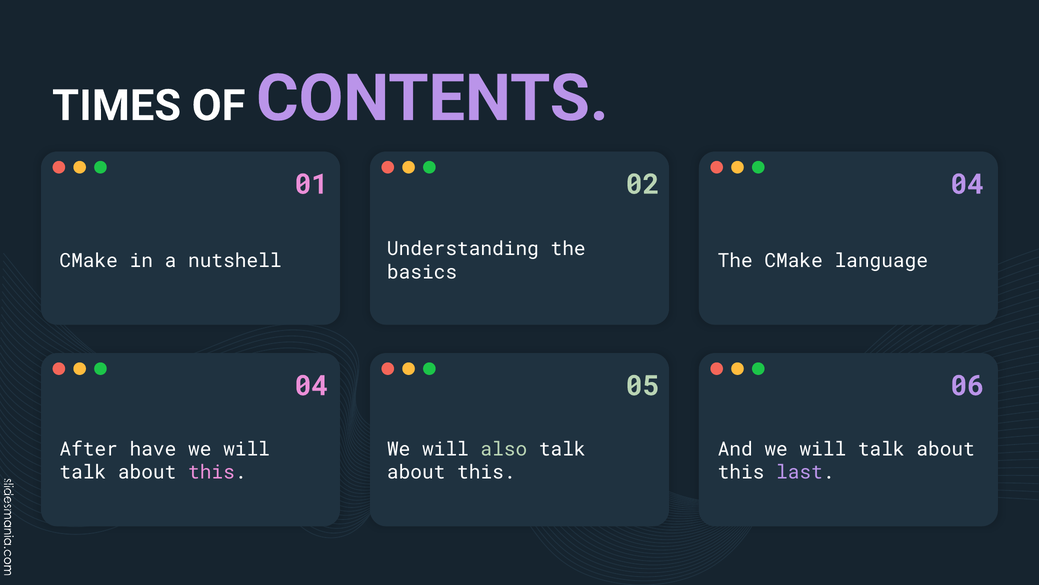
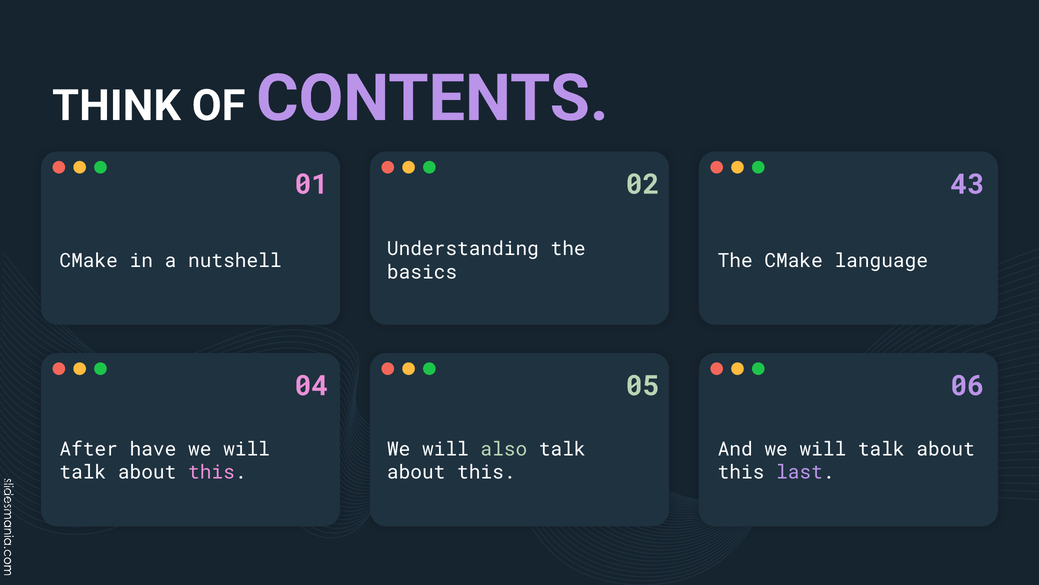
TIMES: TIMES -> THINK (117, 106)
02 04: 04 -> 43 (967, 184)
